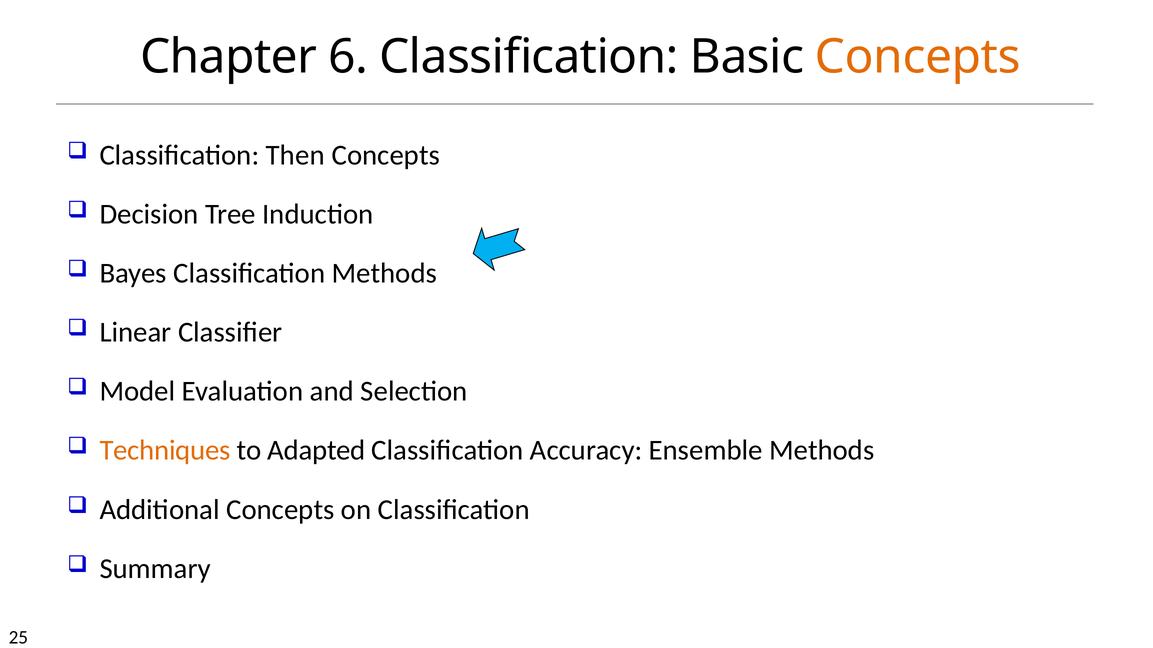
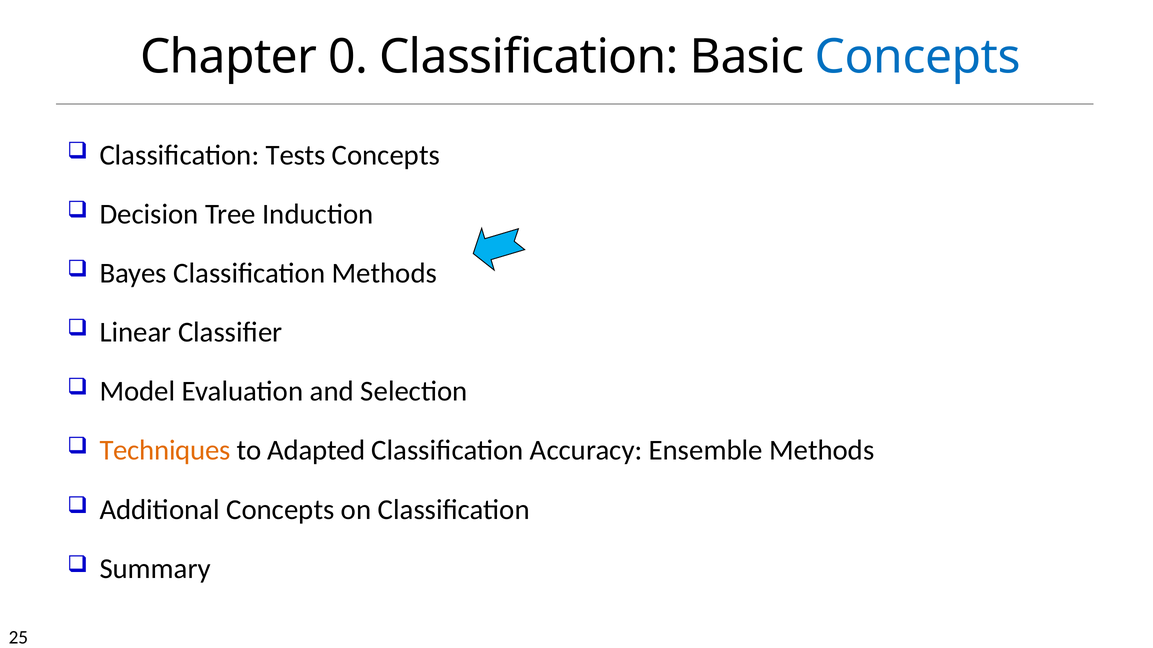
6: 6 -> 0 (348, 57)
Concepts colour: orange -> blue (918, 57)
Then: Then -> Tests (296, 155)
